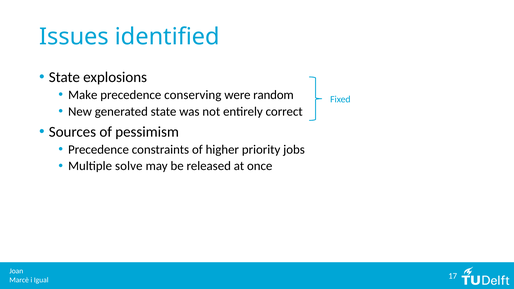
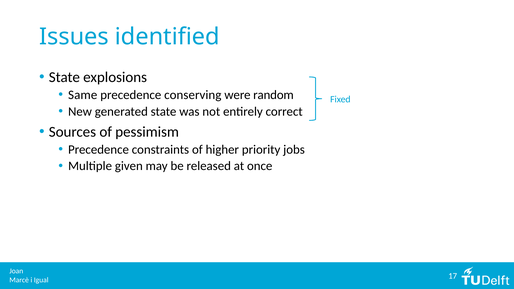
Make: Make -> Same (83, 95)
solve: solve -> given (129, 166)
